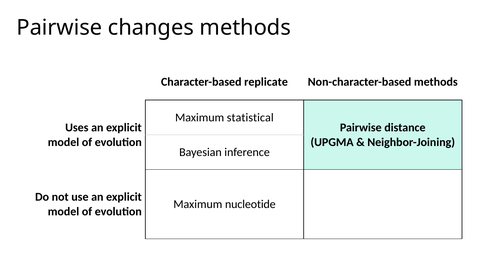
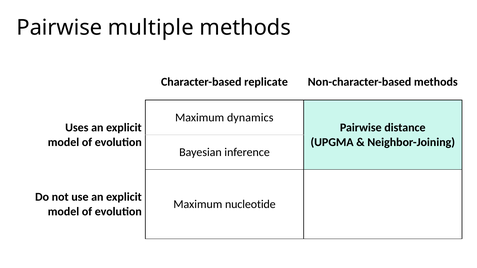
changes: changes -> multiple (151, 28)
statistical: statistical -> dynamics (250, 118)
